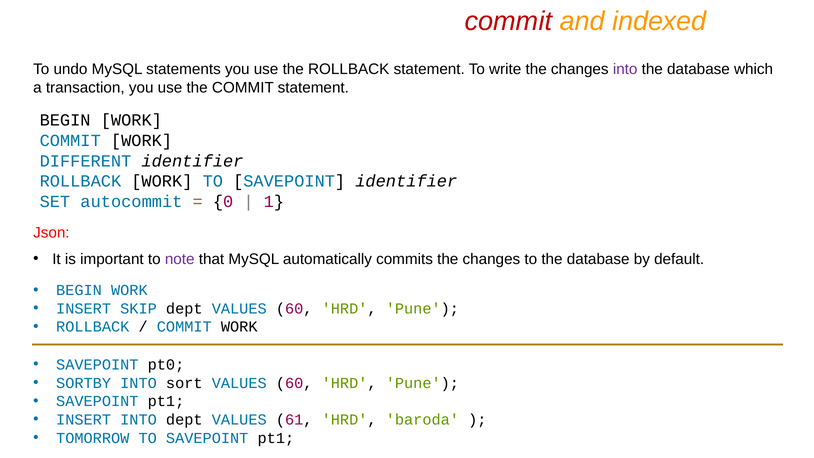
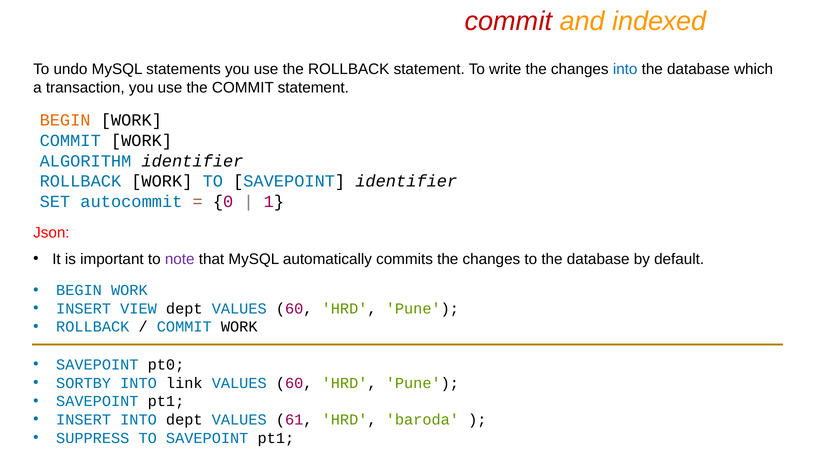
into colour: purple -> blue (625, 69)
BEGIN colour: black -> orange (65, 120)
DIFFERENT: DIFFERENT -> ALGORITHM (85, 161)
SKIP: SKIP -> VIEW (139, 309)
sort: sort -> link (184, 383)
TOMORROW: TOMORROW -> SUPPRESS (93, 438)
